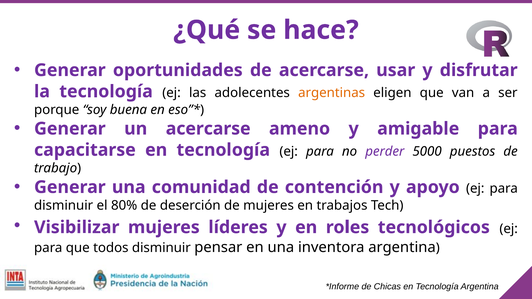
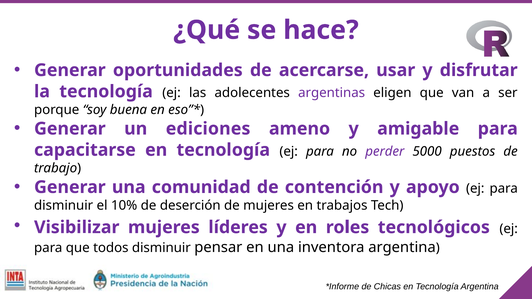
argentinas colour: orange -> purple (332, 93)
un acercarse: acercarse -> ediciones (208, 129)
80%: 80% -> 10% (124, 206)
